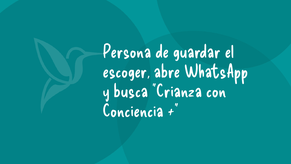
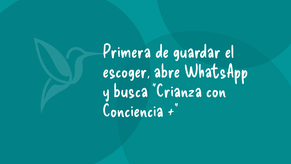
Persona: Persona -> Primera (127, 52)
